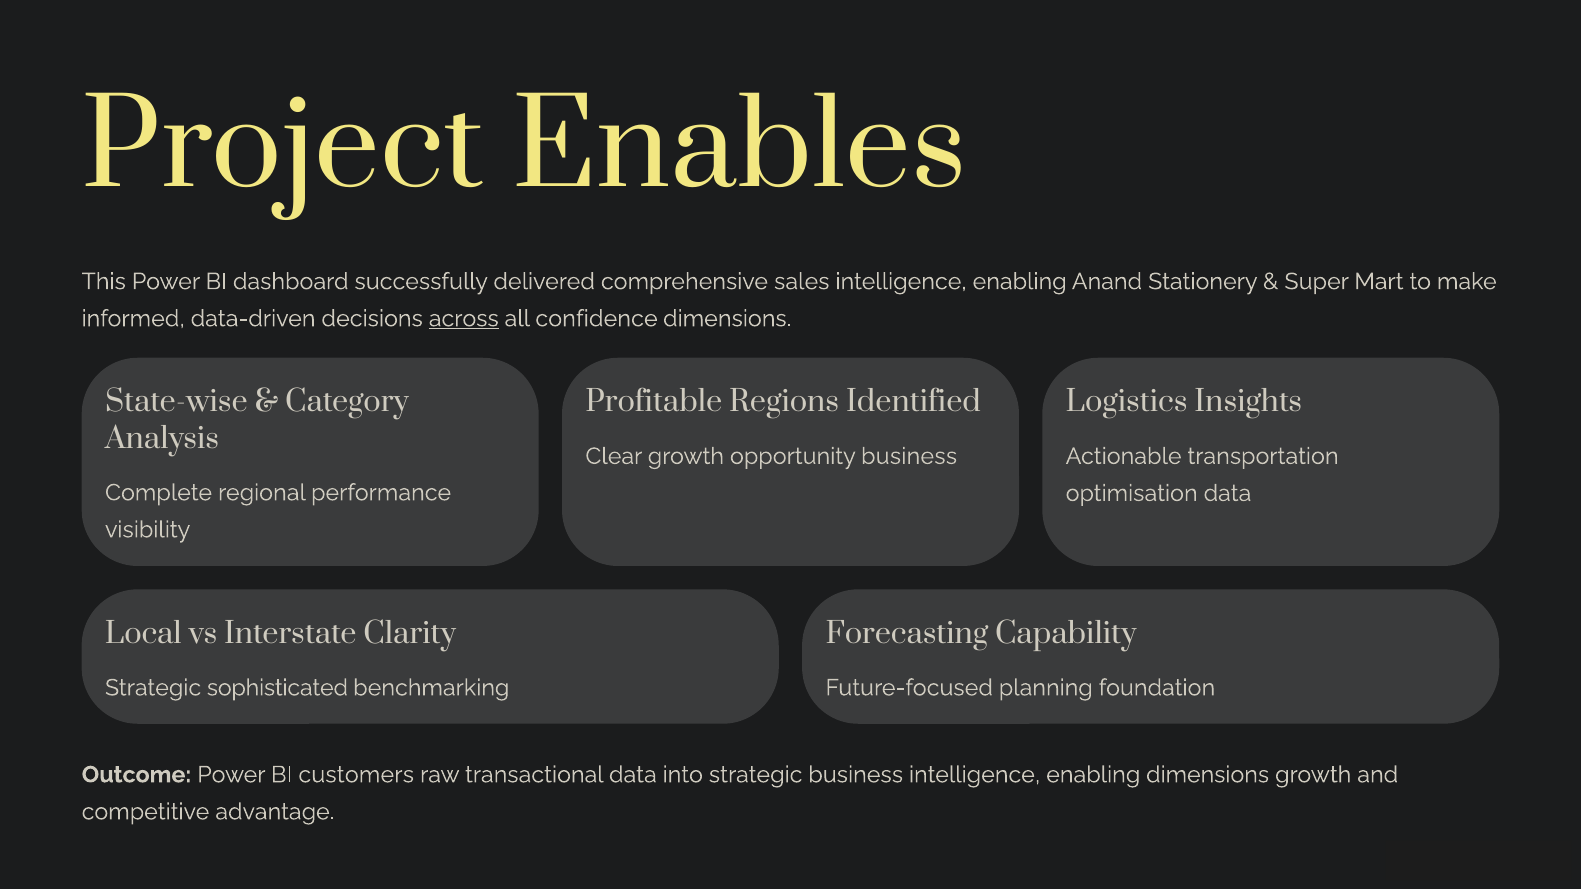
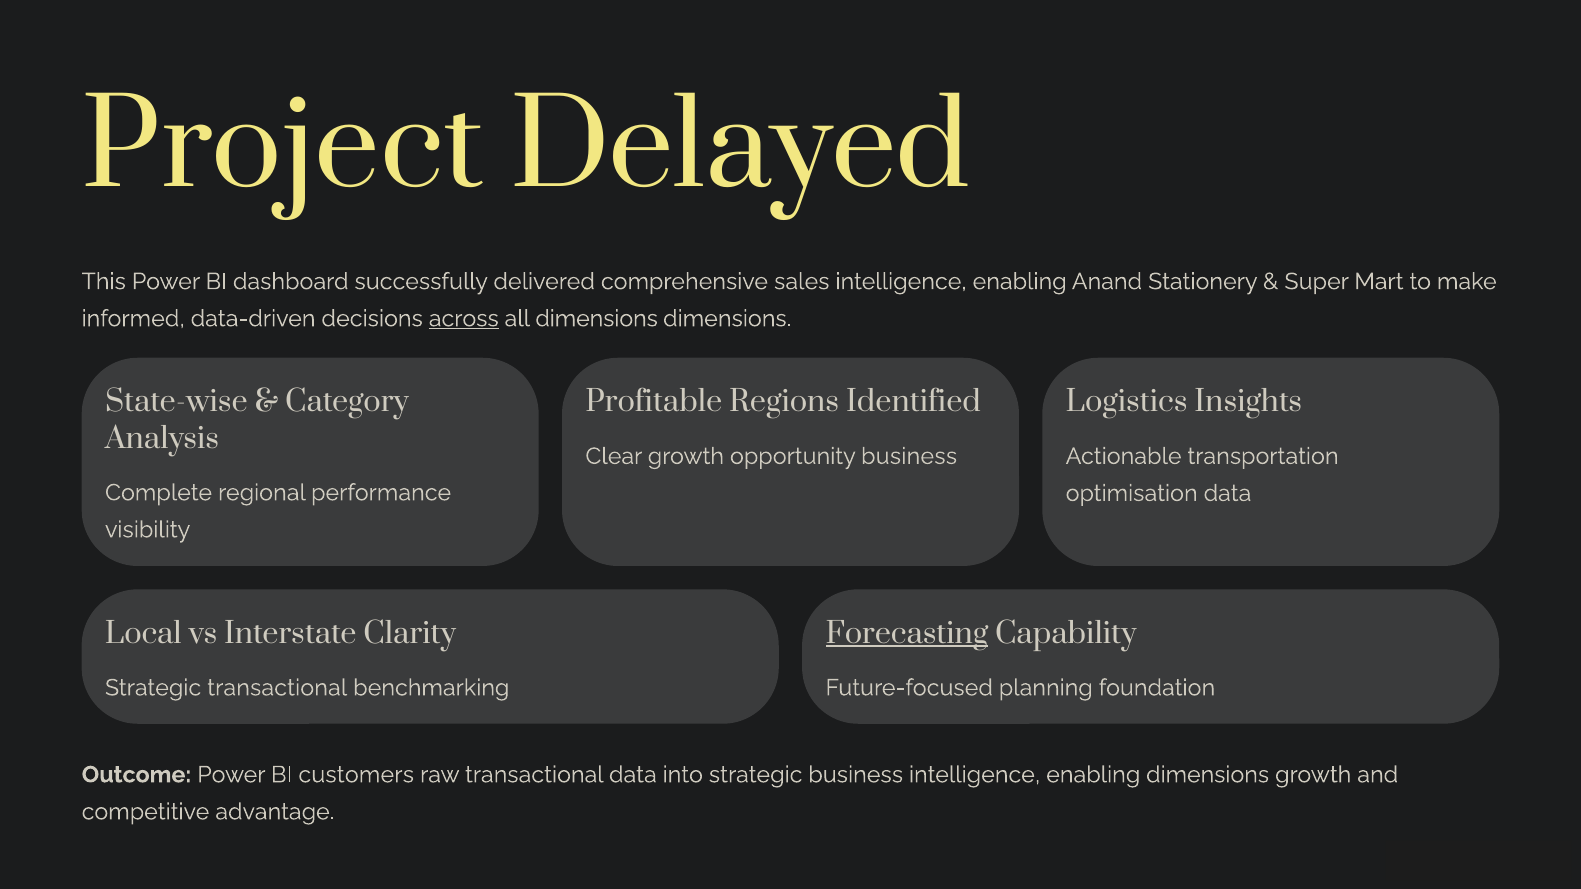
Enables: Enables -> Delayed (740, 148)
all confidence: confidence -> dimensions (597, 319)
Forecasting underline: none -> present (907, 634)
Strategic sophisticated: sophisticated -> transactional (277, 688)
